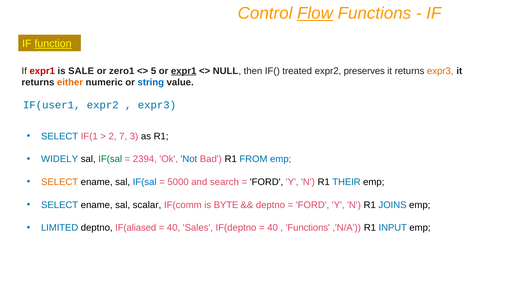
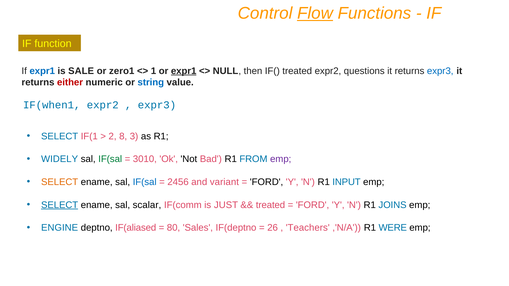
function underline: present -> none (53, 44)
expr1 colour: red -> blue (42, 71)
5: 5 -> 1 (154, 71)
preserves: preserves -> questions (364, 71)
expr3 colour: orange -> blue (440, 71)
either colour: orange -> red (70, 83)
IF(user1: IF(user1 -> IF(when1 (52, 105)
7: 7 -> 8 (123, 136)
2394: 2394 -> 3010 (145, 159)
Not colour: blue -> black (189, 159)
emp colour: blue -> purple (281, 159)
5000: 5000 -> 2456 (178, 182)
search: search -> variant (224, 182)
THEIR: THEIR -> INPUT (347, 182)
SELECT underline: none -> present (60, 205)
BYTE: BYTE -> JUST (226, 205)
deptno: deptno -> treated (270, 205)
LIMITED: LIMITED -> ENGINE (60, 228)
40: 40 -> 80 (174, 228)
40: 40 -> 26 (273, 228)
Functions: Functions -> Teachers (308, 228)
INPUT: INPUT -> WERE (393, 228)
